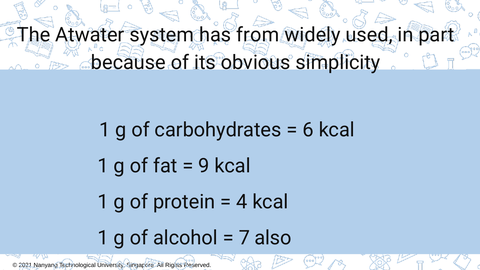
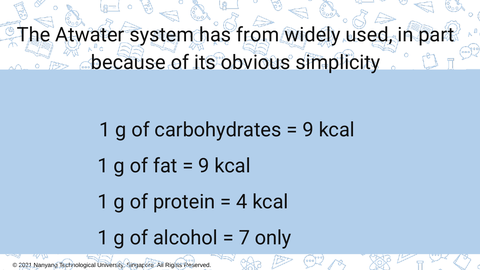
6: 6 -> 9 (308, 130)
also: also -> only (273, 238)
